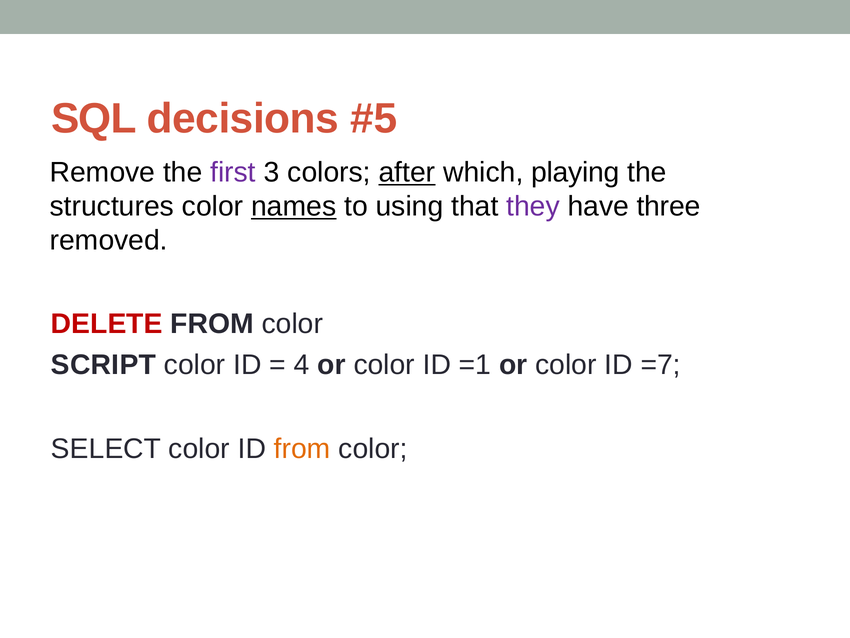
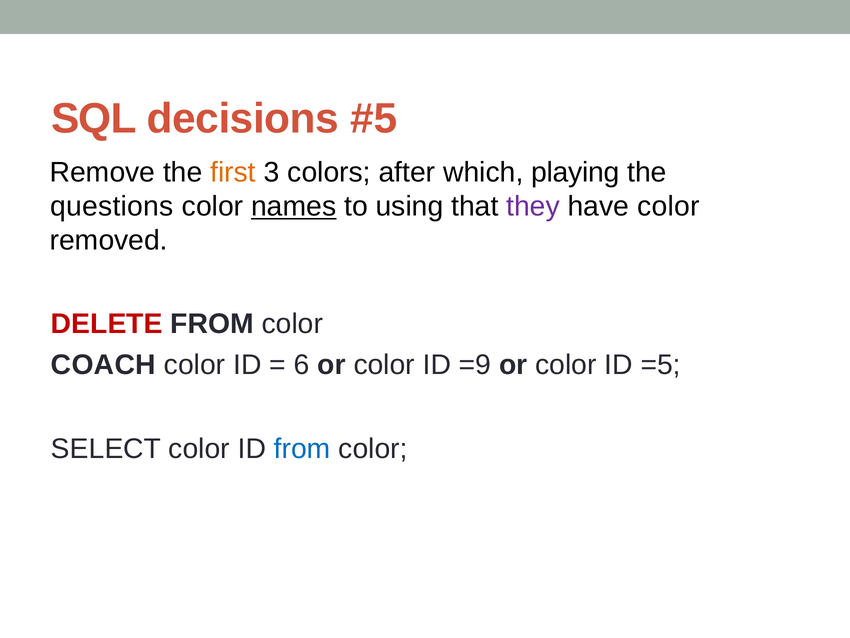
first colour: purple -> orange (233, 172)
after underline: present -> none (407, 172)
structures: structures -> questions (112, 206)
have three: three -> color (668, 206)
SCRIPT: SCRIPT -> COACH (103, 365)
4: 4 -> 6 (302, 365)
=1: =1 -> =9 (475, 365)
=7: =7 -> =5 (661, 365)
from colour: orange -> blue (302, 448)
